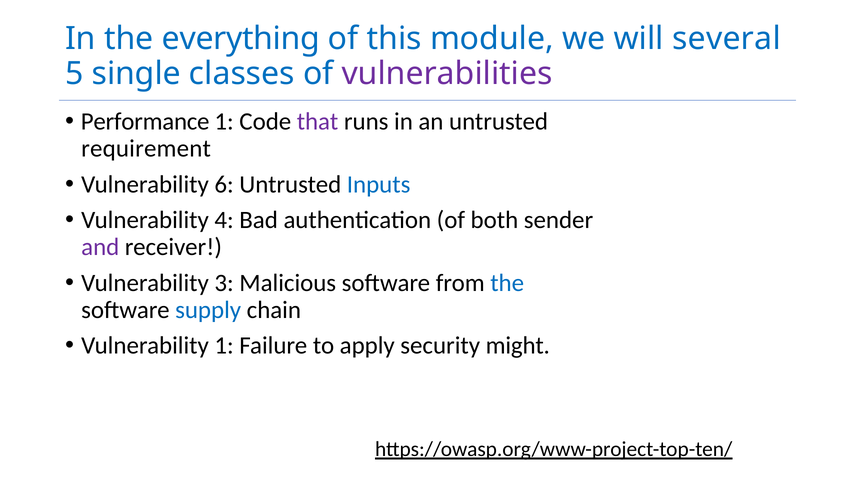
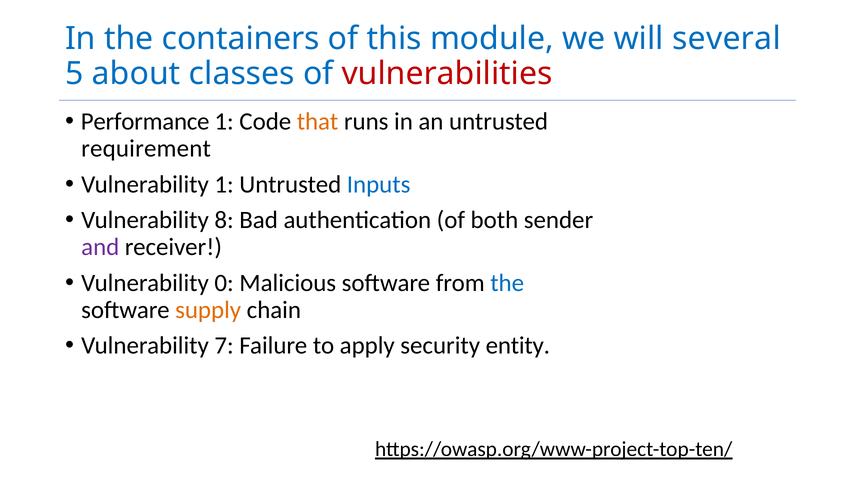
everything: everything -> containers (241, 39)
single: single -> about (136, 73)
vulnerabilities colour: purple -> red (447, 73)
that colour: purple -> orange (318, 122)
Vulnerability 6: 6 -> 1 (224, 184)
4: 4 -> 8 (224, 220)
3: 3 -> 0 (224, 283)
supply colour: blue -> orange (208, 310)
Vulnerability 1: 1 -> 7 (224, 346)
might: might -> entity (518, 346)
